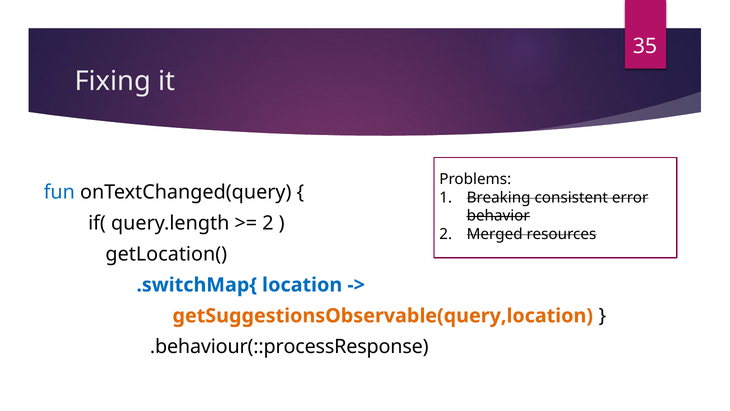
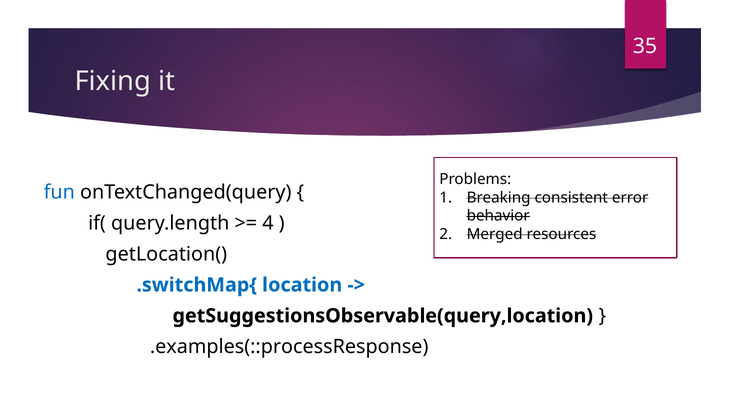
2: 2 -> 4 (268, 223)
getSuggestionsObservable(query,location colour: orange -> black (383, 316)
.behaviour(::processResponse: .behaviour(::processResponse -> .examples(::processResponse (289, 346)
